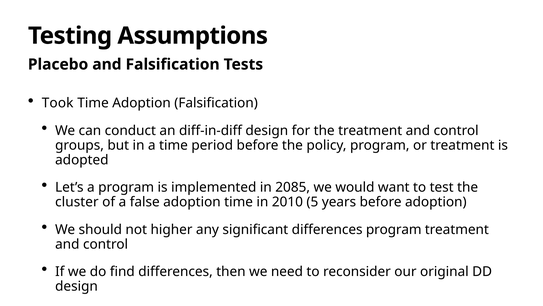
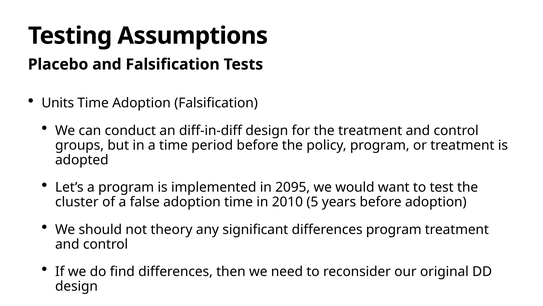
Took: Took -> Units (58, 103)
2085: 2085 -> 2095 (293, 187)
higher: higher -> theory (171, 229)
